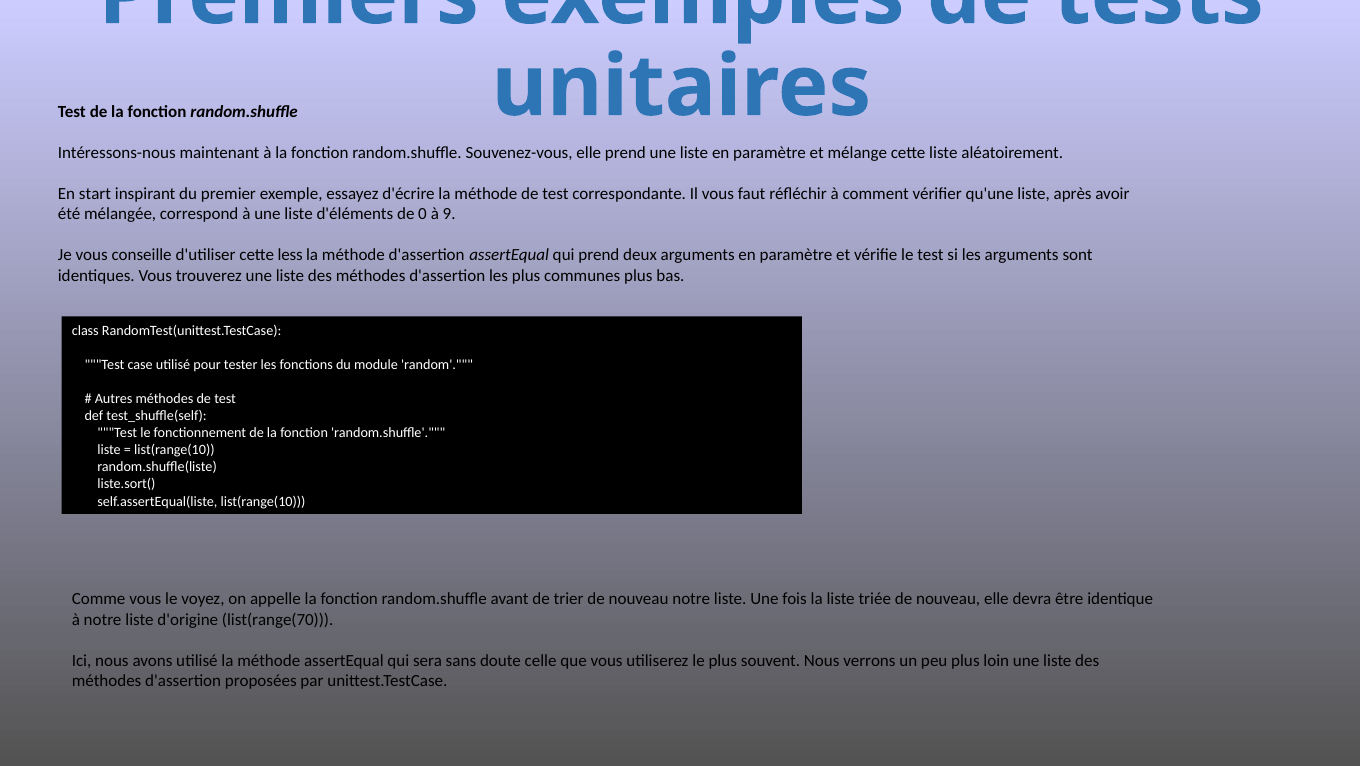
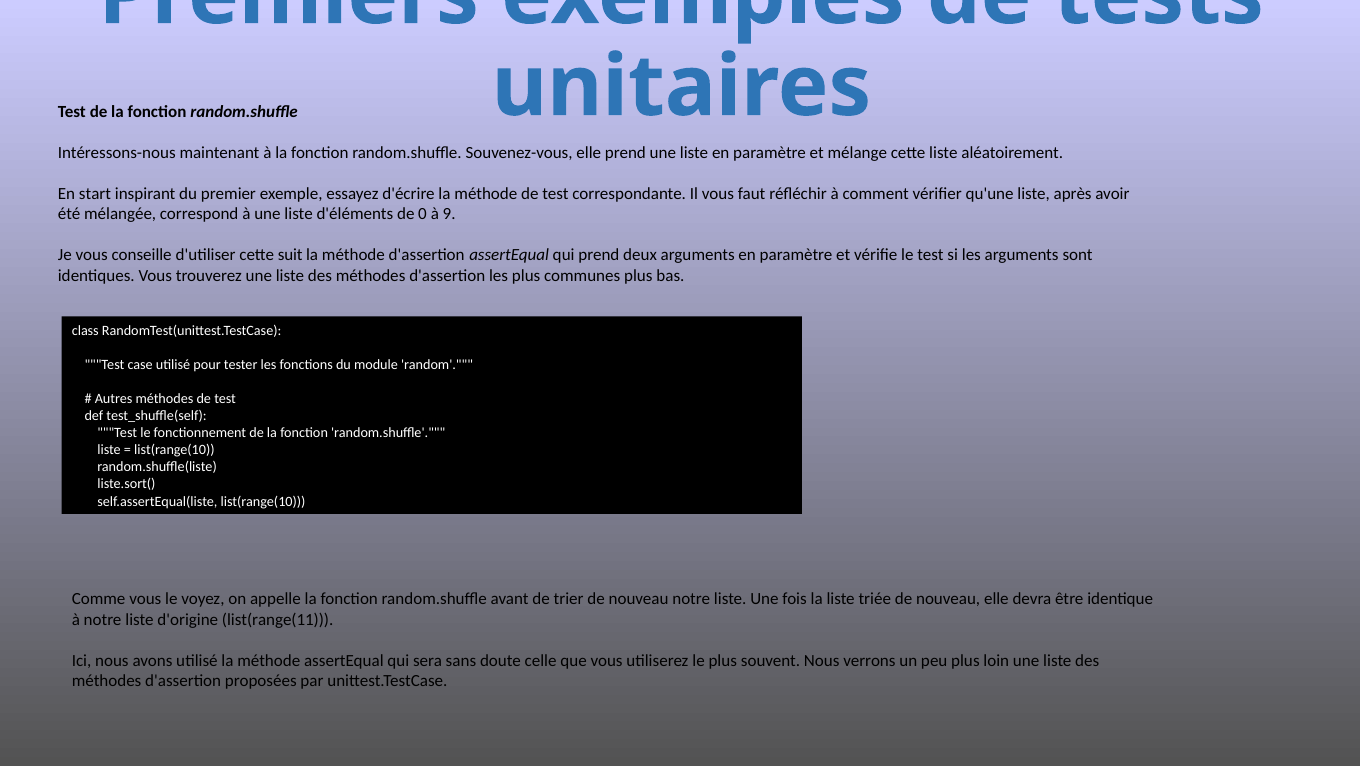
less: less -> suit (290, 255)
list(range(70: list(range(70 -> list(range(11 (278, 620)
